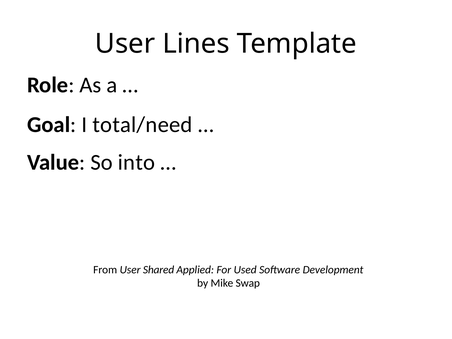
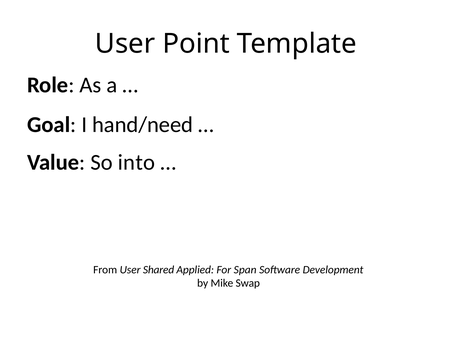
Lines: Lines -> Point (196, 44)
total/need: total/need -> hand/need (143, 125)
Used: Used -> Span (245, 270)
